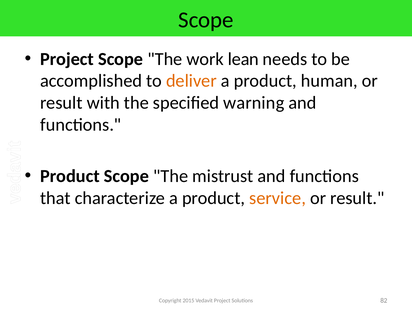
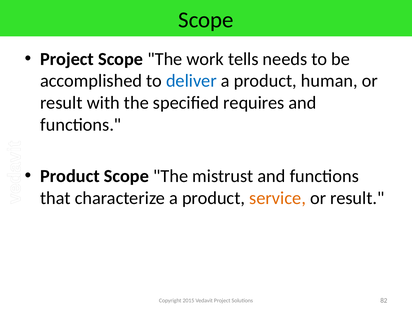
lean: lean -> tells (243, 59)
deliver colour: orange -> blue (191, 81)
warning: warning -> requires (254, 103)
